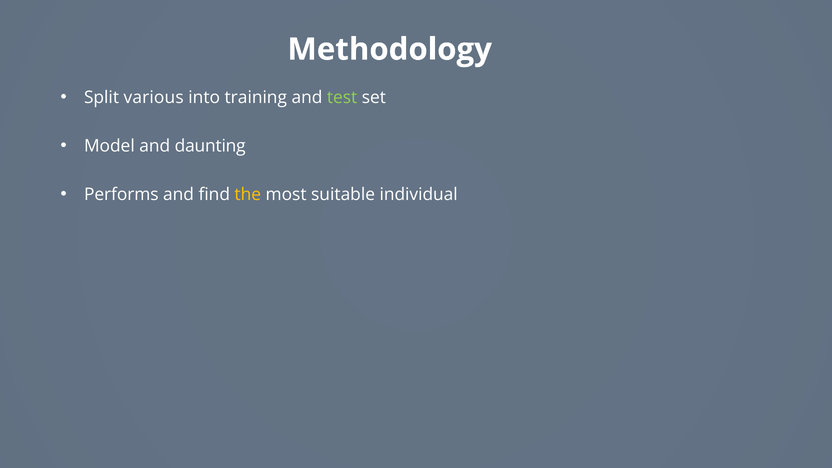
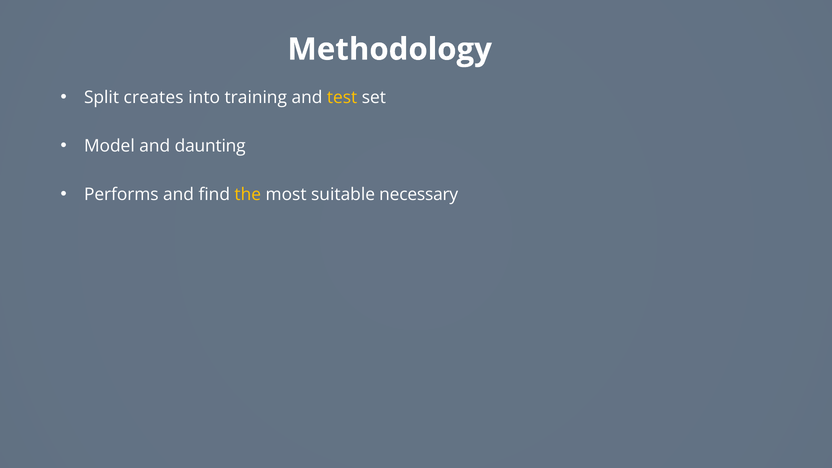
various: various -> creates (154, 97)
test colour: light green -> yellow (342, 97)
individual: individual -> necessary (419, 195)
